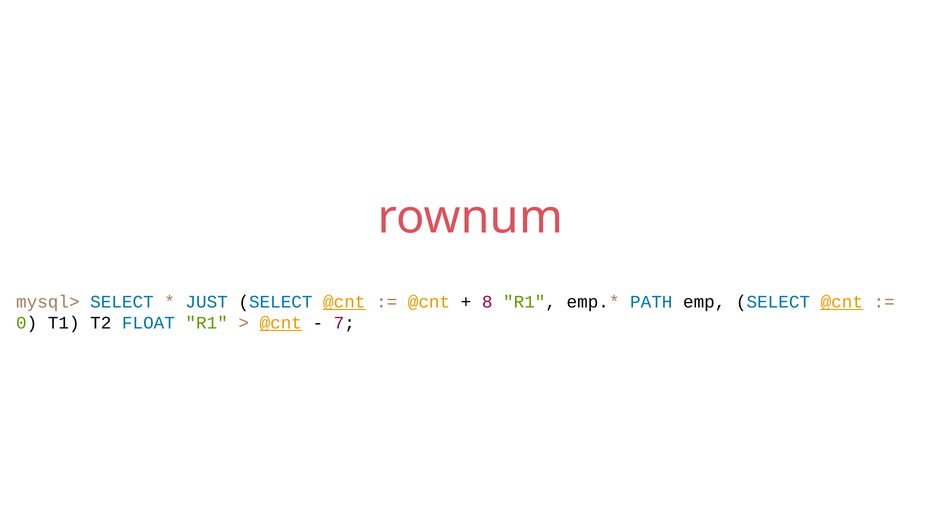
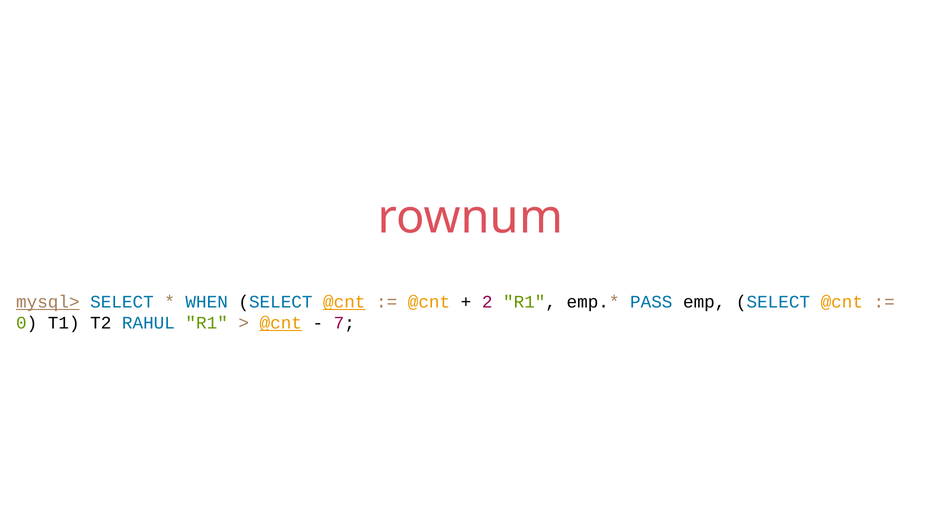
mysql> underline: none -> present (48, 302)
JUST: JUST -> WHEN (207, 302)
8: 8 -> 2 (487, 302)
PATH: PATH -> PASS (651, 302)
@cnt underline: present -> none (842, 302)
FLOAT: FLOAT -> RAHUL (148, 323)
